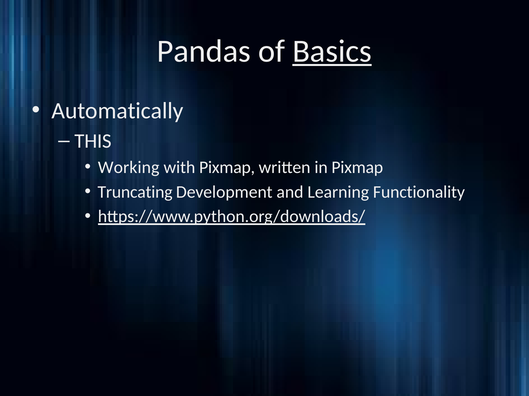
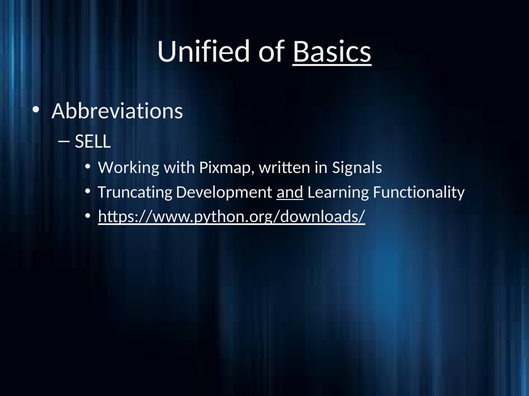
Pandas: Pandas -> Unified (204, 51)
Automatically: Automatically -> Abbreviations (118, 111)
THIS: THIS -> SELL (93, 141)
in Pixmap: Pixmap -> Signals (357, 168)
and underline: none -> present (290, 192)
